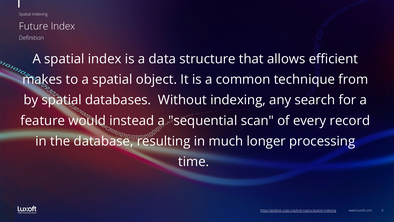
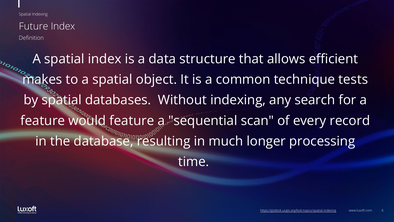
from: from -> tests (353, 79)
would instead: instead -> feature (132, 120)
